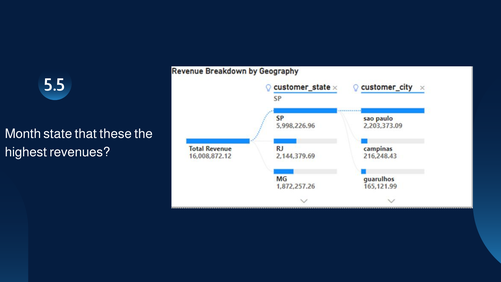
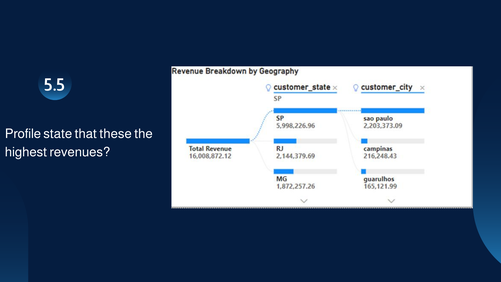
Month: Month -> Profile (23, 134)
